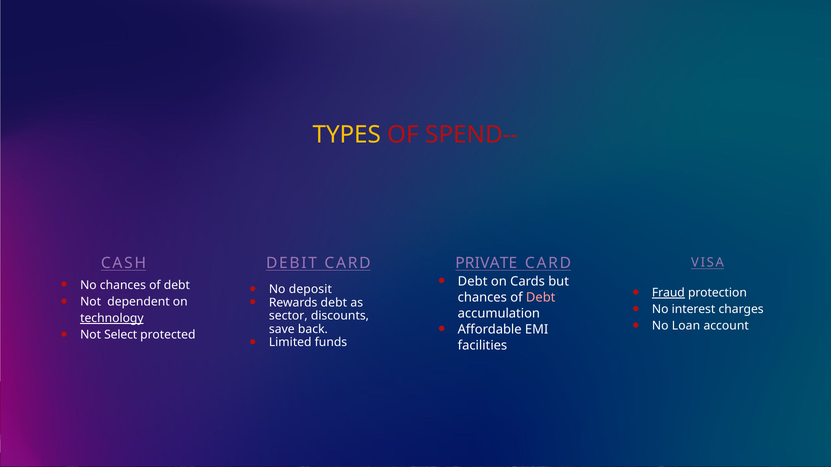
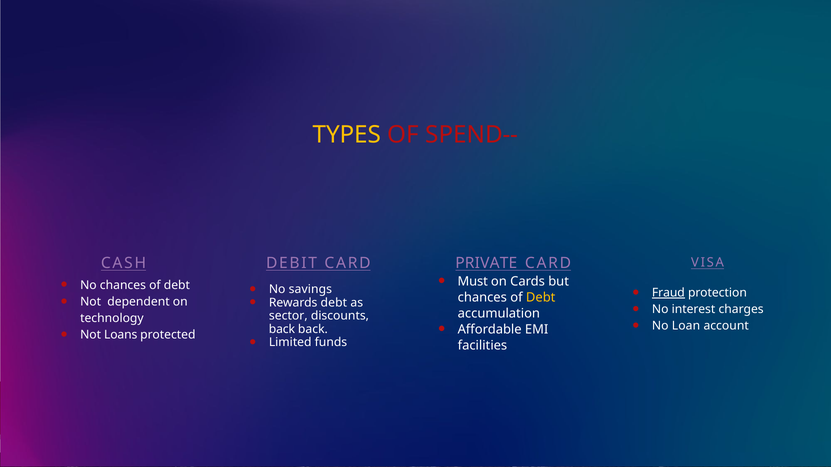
Debt: Debt -> Must (473, 282)
deposit: deposit -> savings (310, 290)
Debt colour: pink -> yellow (541, 298)
technology underline: present -> none (112, 319)
Select: Select -> Loans (121, 335)
save: save -> back (282, 329)
